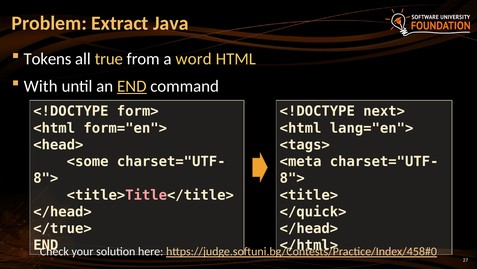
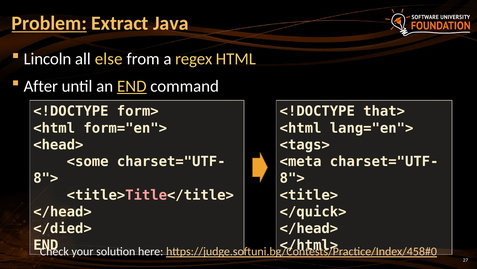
Problem underline: none -> present (49, 23)
Tokens: Tokens -> Lincoln (47, 59)
true: true -> else (109, 59)
word: word -> regex (194, 59)
With: With -> After (41, 86)
next>: next> -> that> (384, 111)
</true>: </true> -> </died> (63, 228)
